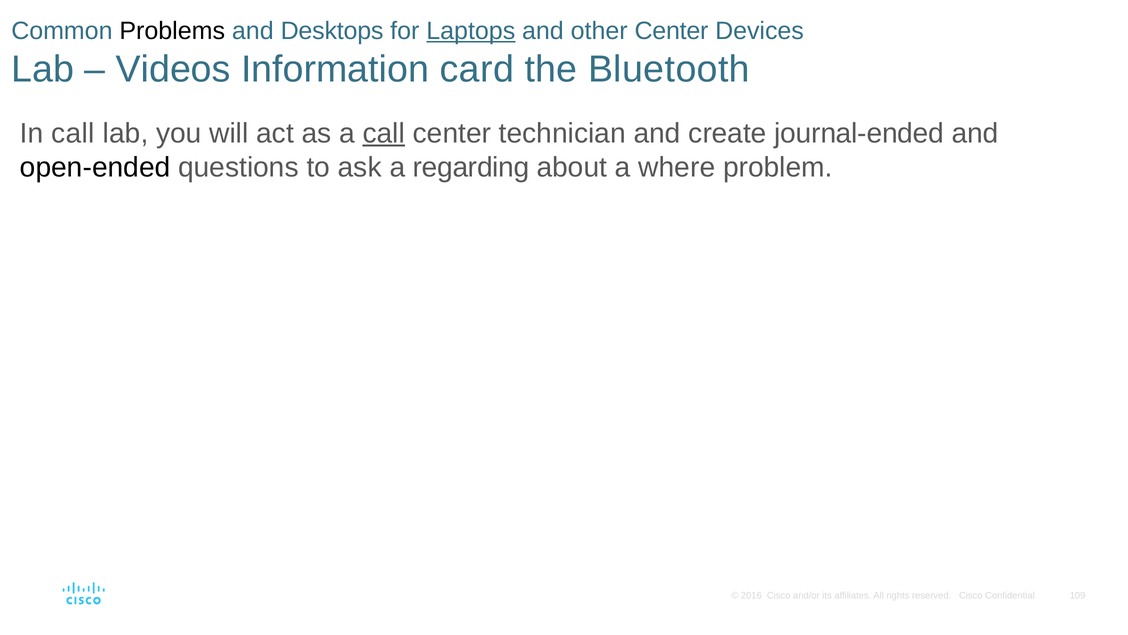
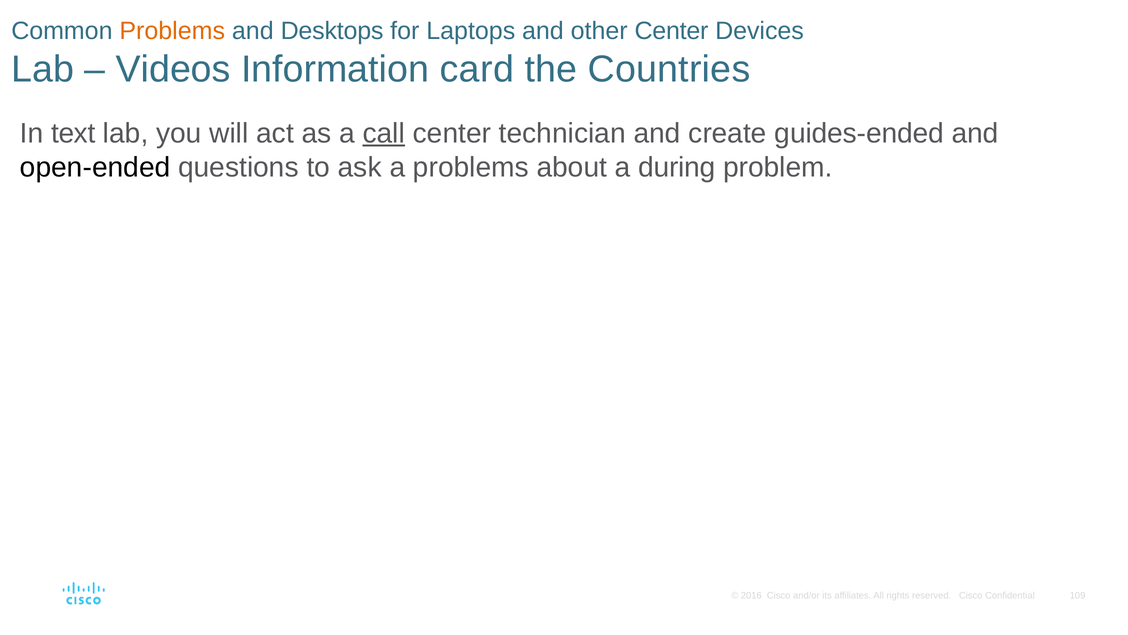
Problems colour: black -> orange (172, 31)
Laptops underline: present -> none (471, 31)
Bluetooth: Bluetooth -> Countries (669, 69)
In call: call -> text (73, 133)
journal-ended: journal-ended -> guides-ended (859, 133)
a regarding: regarding -> problems (471, 167)
where: where -> during (677, 167)
